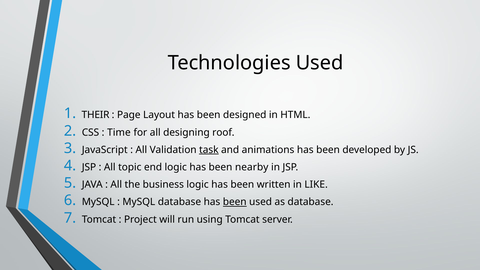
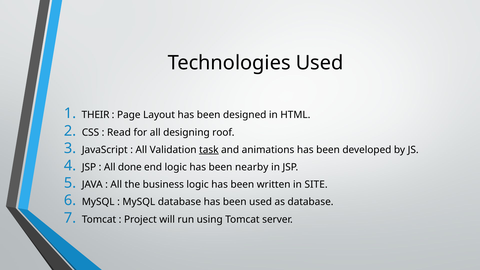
Time: Time -> Read (119, 132)
topic: topic -> done (130, 167)
LIKE: LIKE -> SITE (316, 185)
been underline: present -> none (235, 202)
